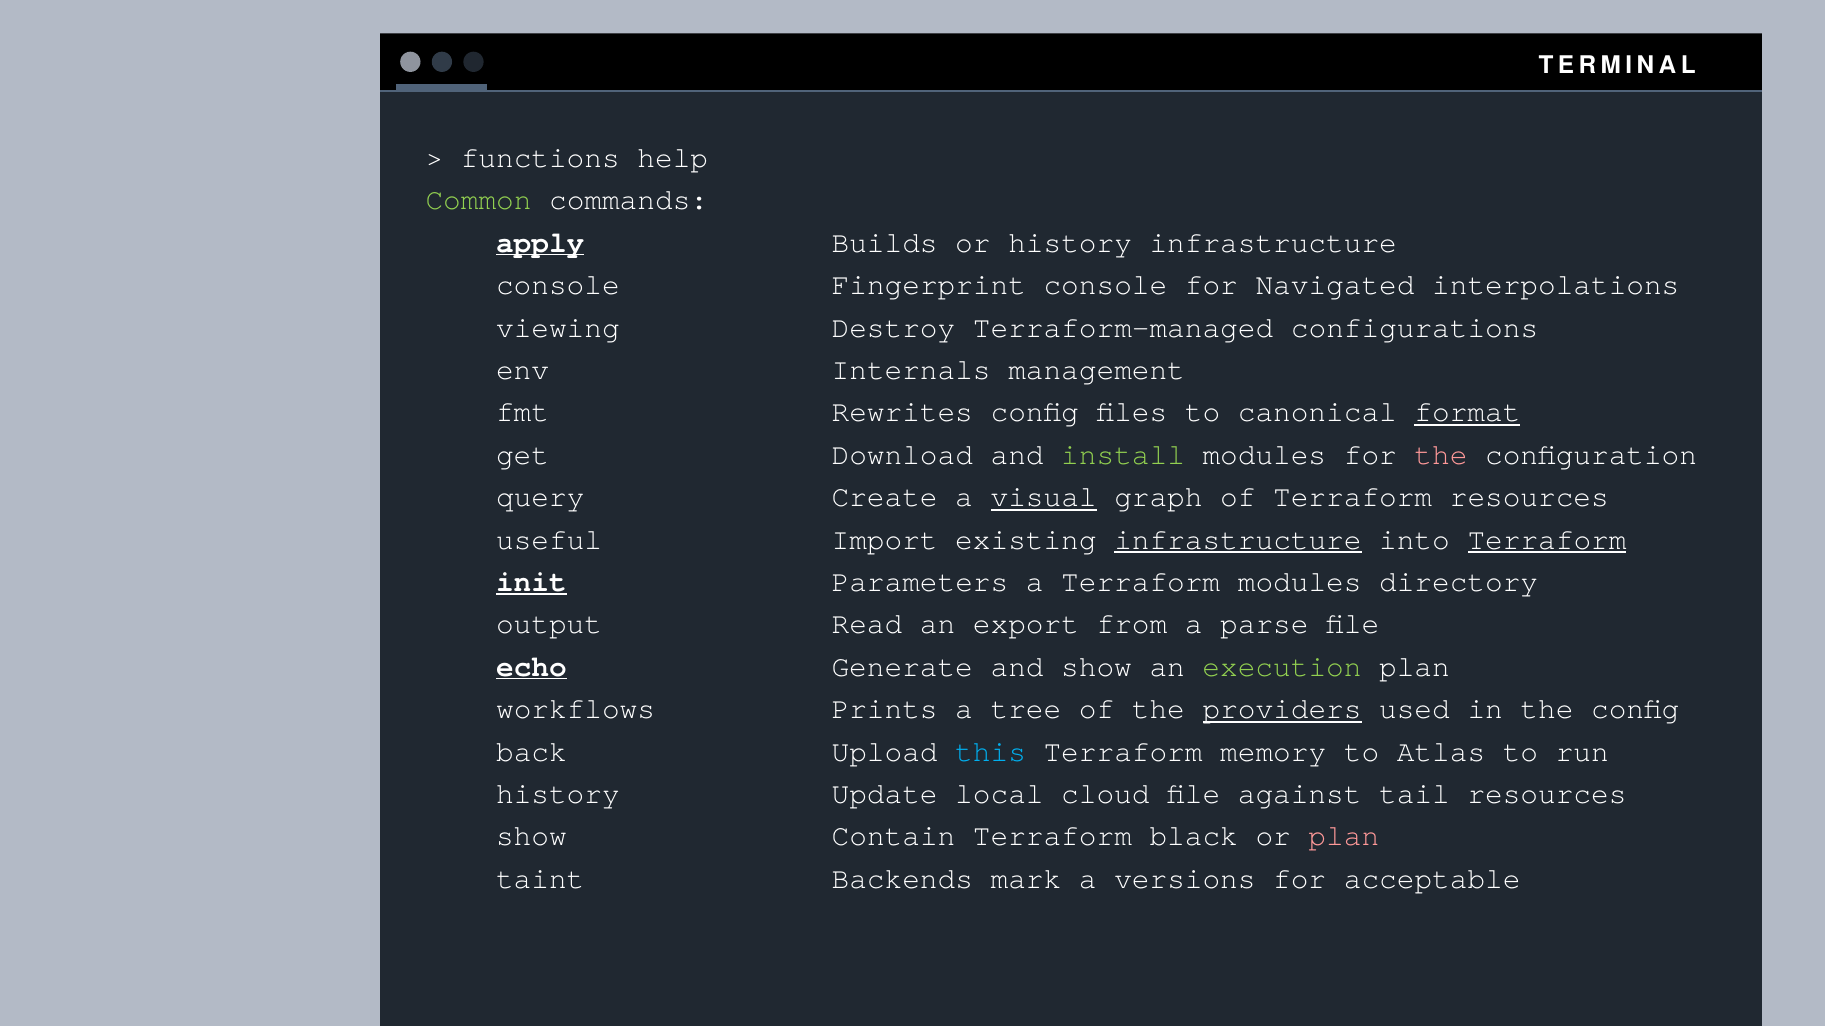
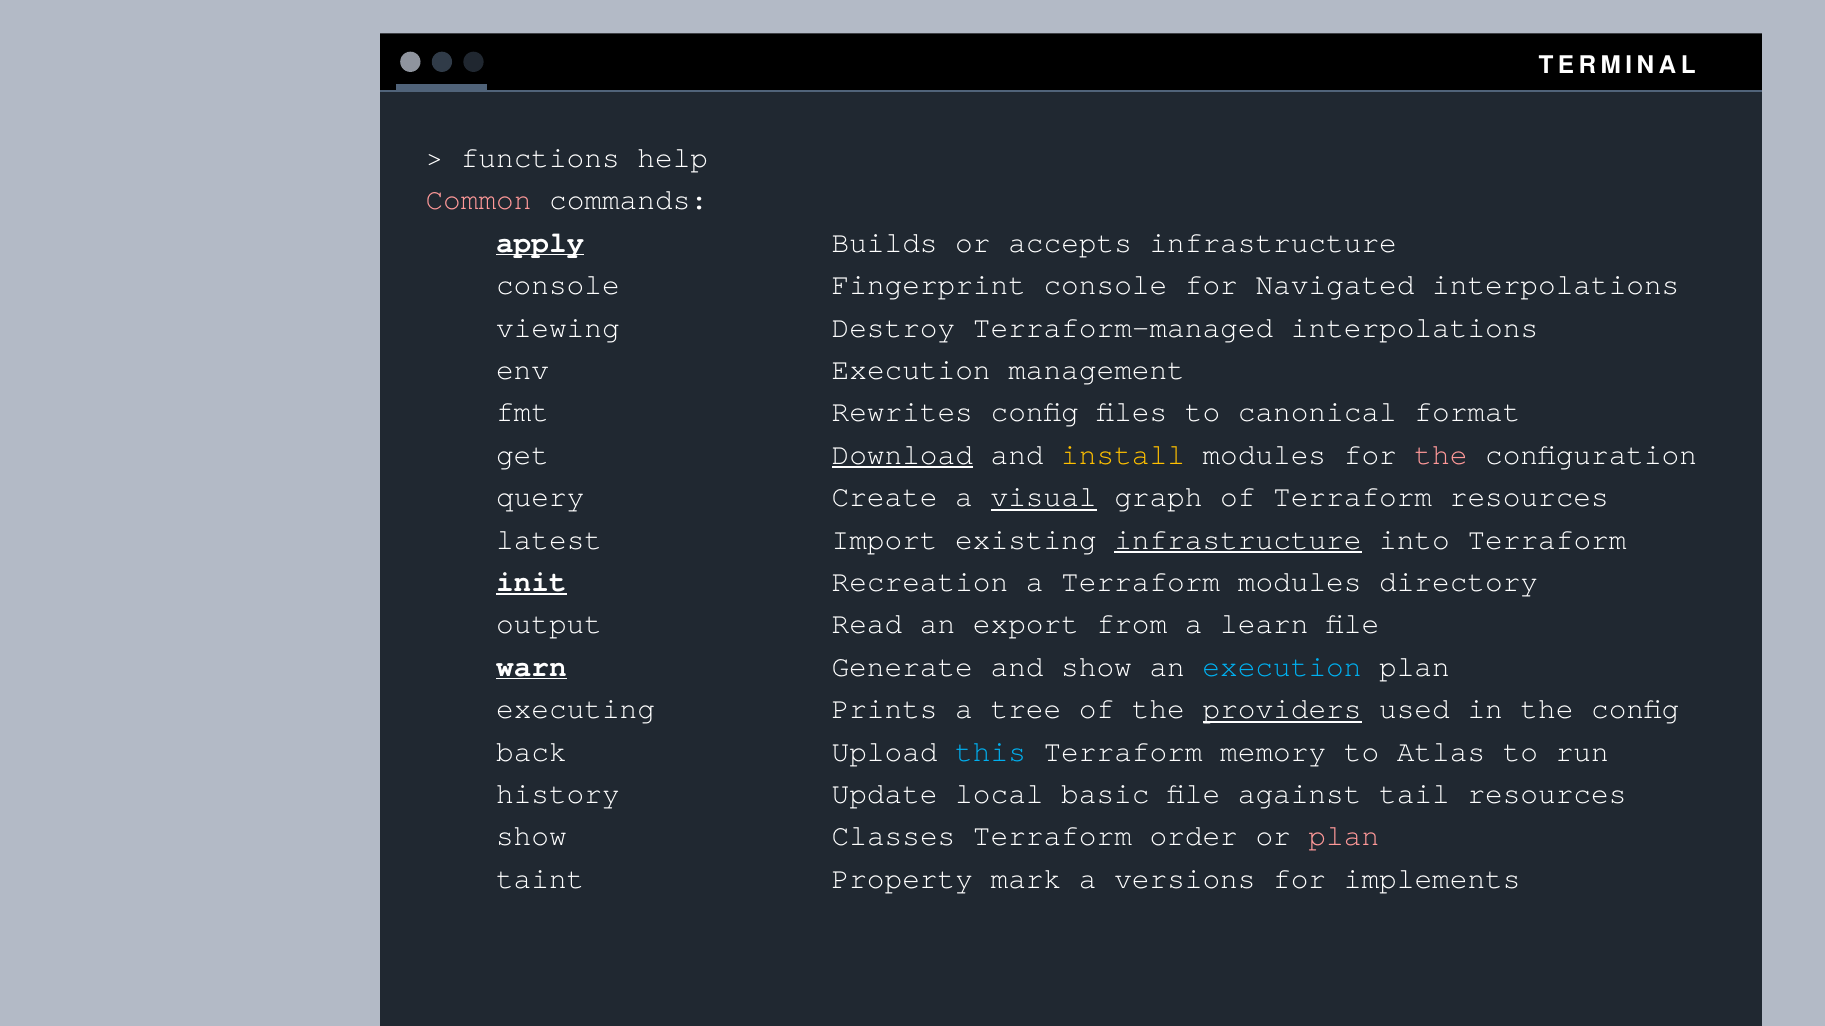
Common colour: light green -> pink (479, 200)
or history: history -> accepts (1070, 243)
Terraform-managed configurations: configurations -> interpolations (1415, 327)
env Internals: Internals -> Execution (911, 370)
format underline: present -> none (1468, 412)
Download underline: none -> present (902, 455)
install colour: light green -> yellow (1123, 455)
useful: useful -> latest (549, 540)
Terraform underline: present -> none (1547, 540)
Parameters: Parameters -> Recreation (920, 582)
parse: parse -> learn (1264, 625)
echo: echo -> warn (531, 667)
execution colour: light green -> light blue (1282, 667)
workflows: workflows -> executing (576, 709)
cloud: cloud -> basic (1105, 794)
Contain: Contain -> Classes (894, 837)
black: black -> order (1194, 837)
Backends: Backends -> Property (902, 879)
acceptable: acceptable -> implements (1432, 879)
